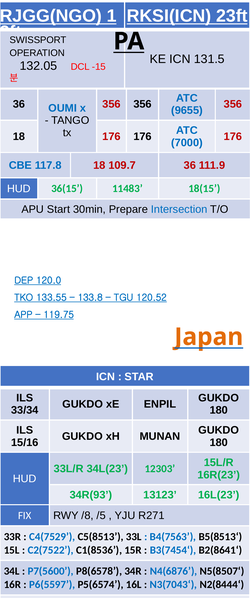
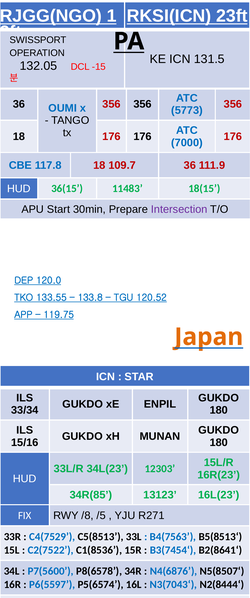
9655: 9655 -> 5773 (187, 110)
Intersection colour: blue -> purple (179, 209)
34R(93: 34R(93 -> 34R(85 (91, 495)
